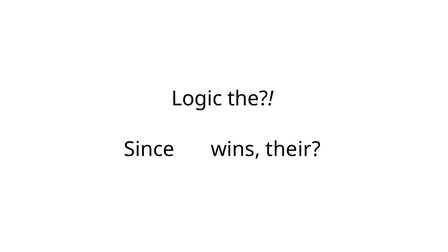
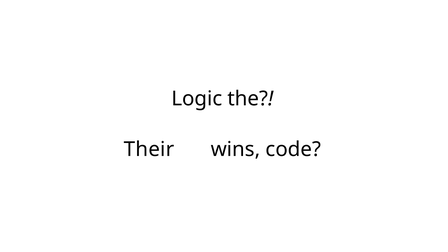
Since: Since -> Their (149, 149)
their: their -> code (293, 149)
